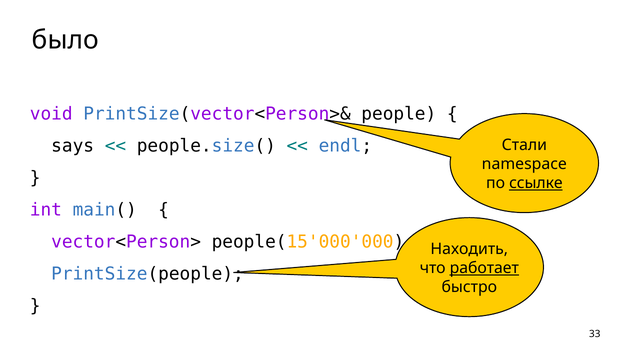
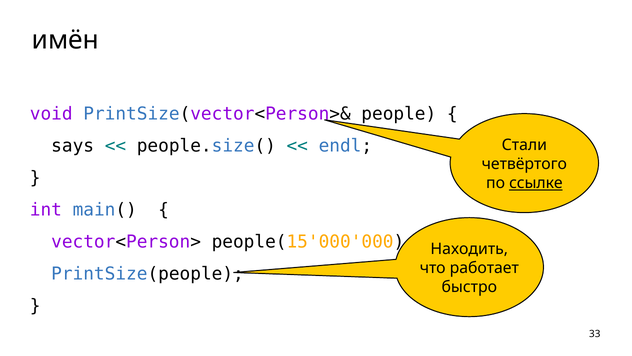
было: было -> имён (66, 40)
namespace: namespace -> четвёртого (524, 164)
работает underline: present -> none (484, 268)
